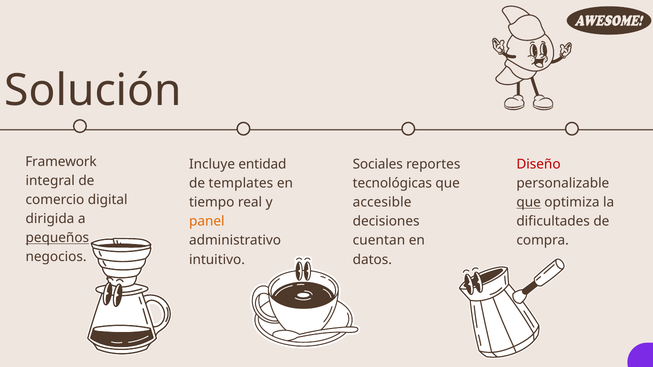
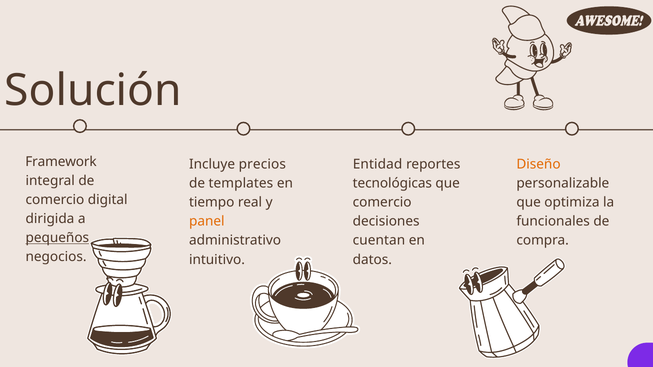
entidad: entidad -> precios (262, 164)
Sociales: Sociales -> Entidad (378, 164)
Diseño colour: red -> orange (539, 164)
accesible: accesible -> comercio (382, 203)
que underline: present -> none (529, 203)
dificultades: dificultades -> funcionales (553, 222)
